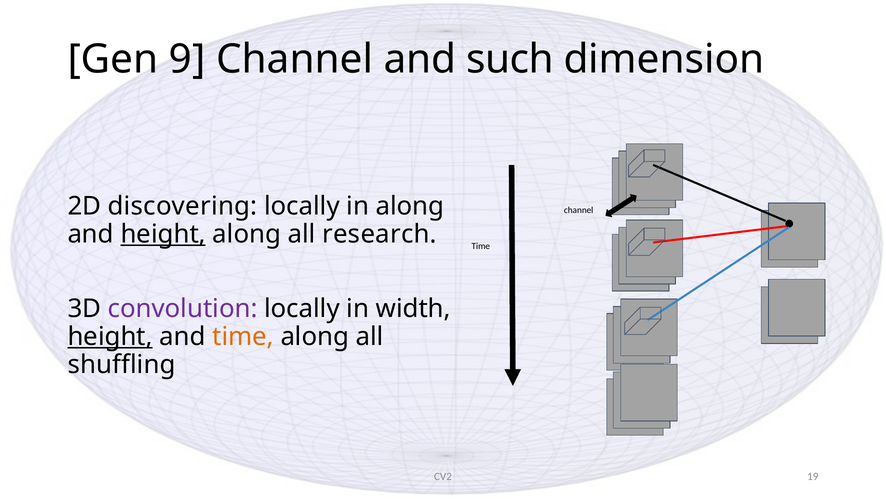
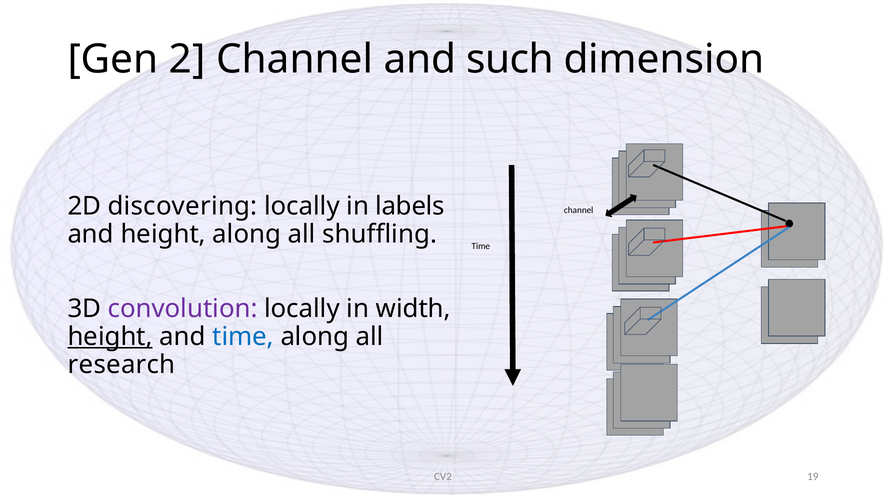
9: 9 -> 2 (187, 59)
in along: along -> labels (410, 206)
height underline: present -> none (163, 234)
research: research -> shuffling (380, 234)
time colour: orange -> blue (243, 336)
shuffling: shuffling -> research (122, 364)
